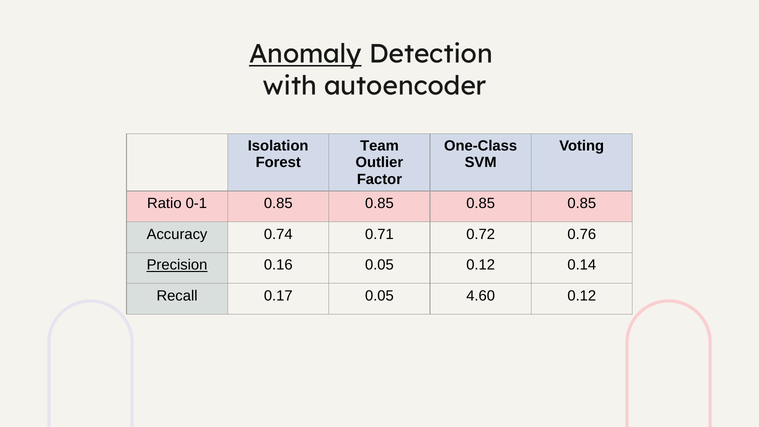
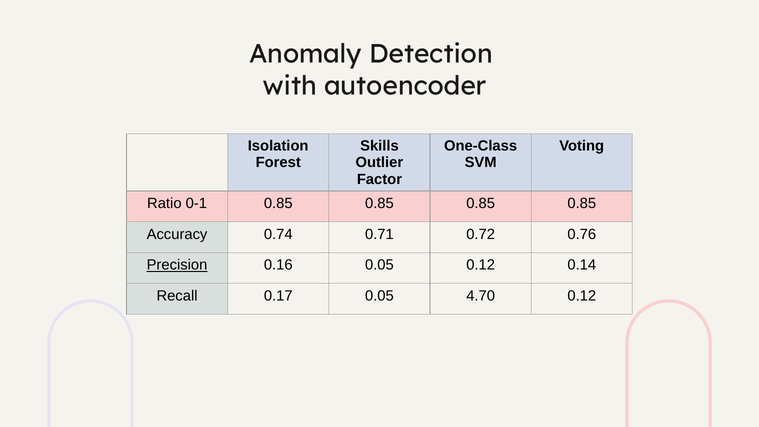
Anomaly underline: present -> none (305, 54)
Team: Team -> Skills (379, 146)
4.60: 4.60 -> 4.70 (481, 296)
